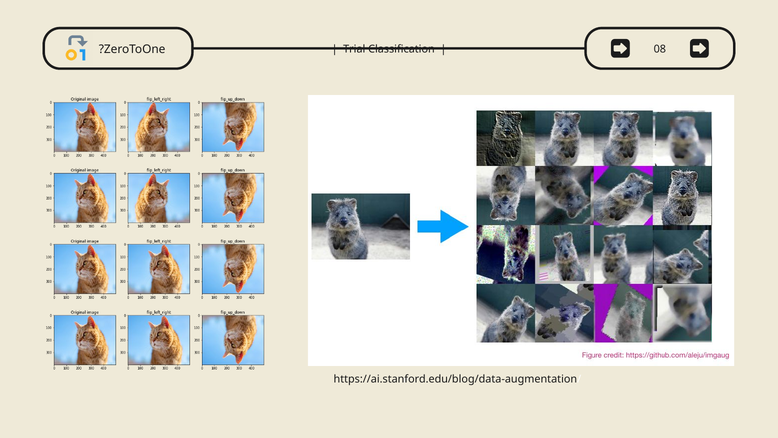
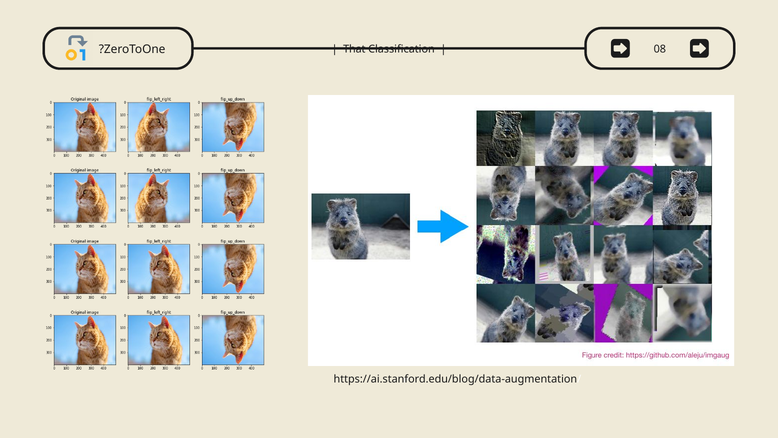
Trial: Trial -> That (354, 49)
